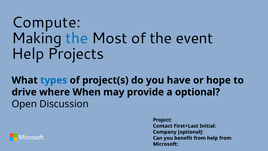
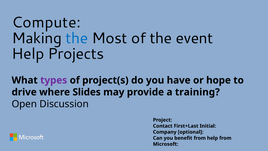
types colour: blue -> purple (54, 80)
When: When -> Slides (87, 92)
a optional: optional -> training (197, 92)
